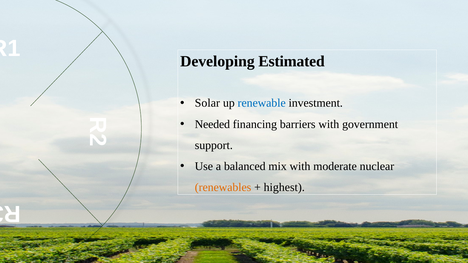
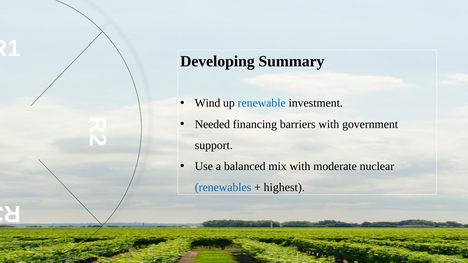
Estimated: Estimated -> Summary (291, 61)
Solar: Solar -> Wind (208, 103)
renewables colour: orange -> blue (223, 187)
